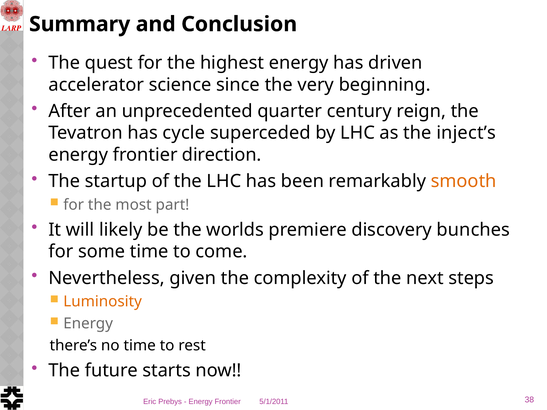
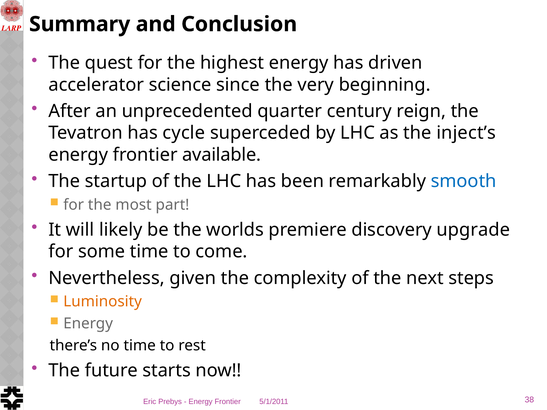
direction: direction -> available (222, 155)
smooth colour: orange -> blue (464, 181)
bunches: bunches -> upgrade (473, 230)
